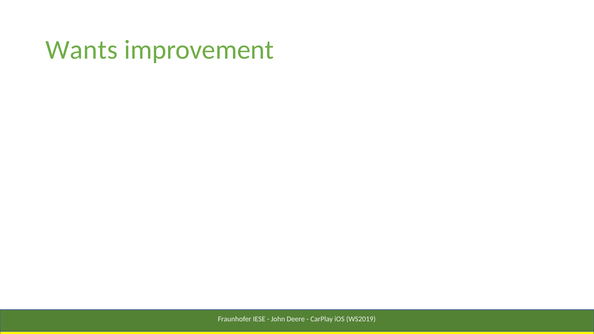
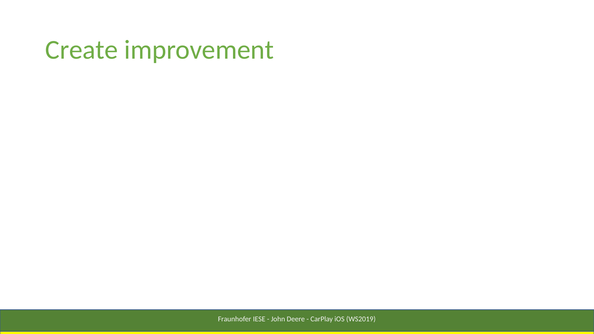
Wants: Wants -> Create (82, 50)
